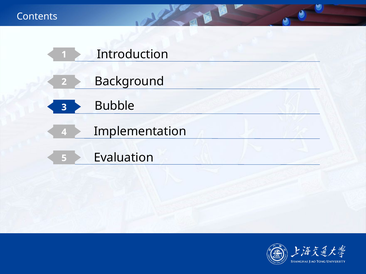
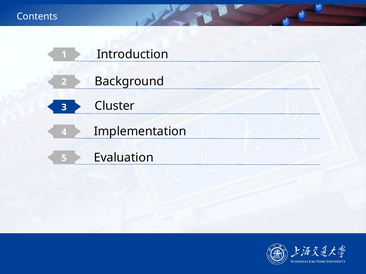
Bubble: Bubble -> Cluster (115, 106)
